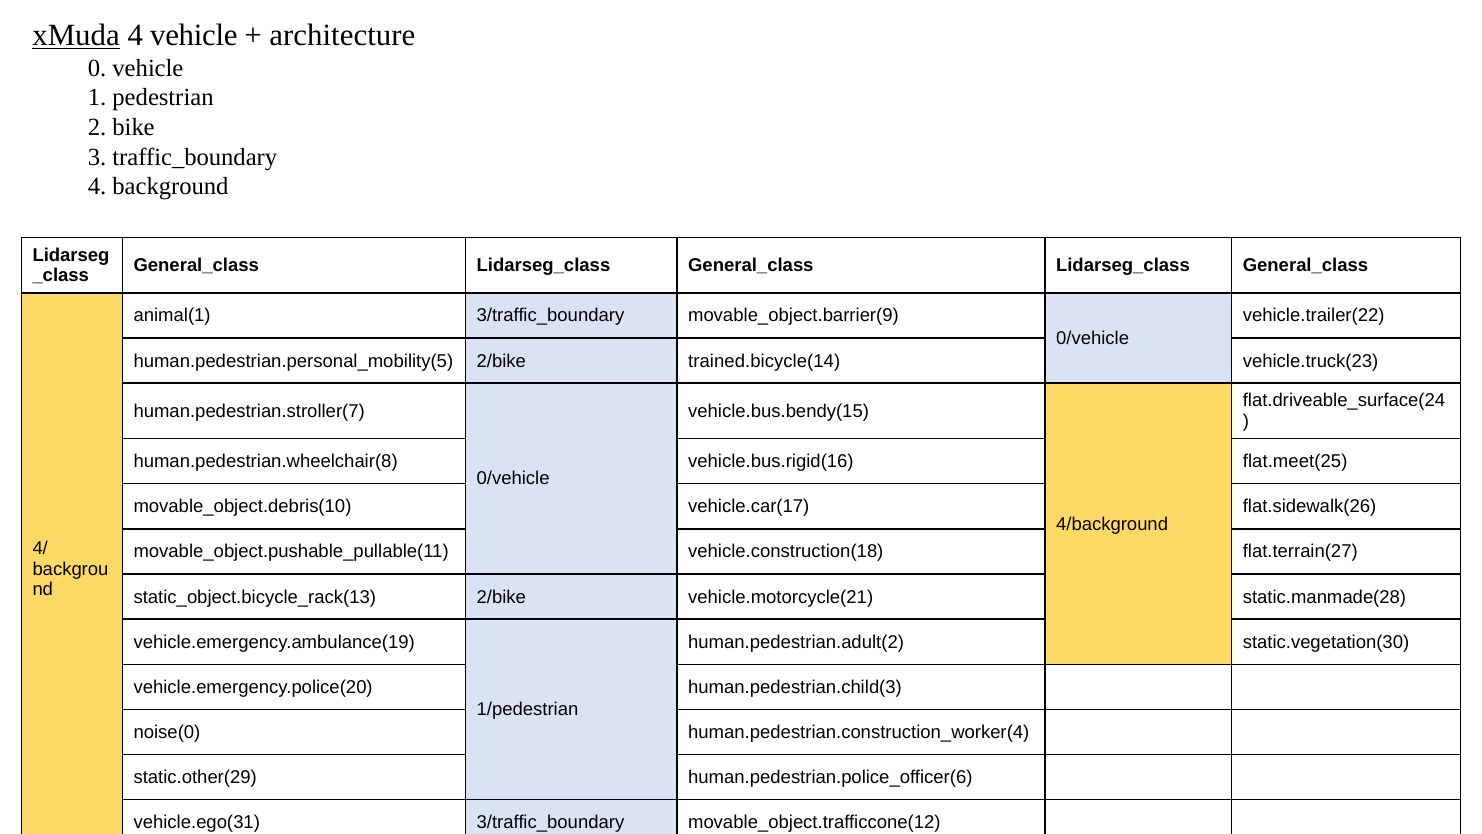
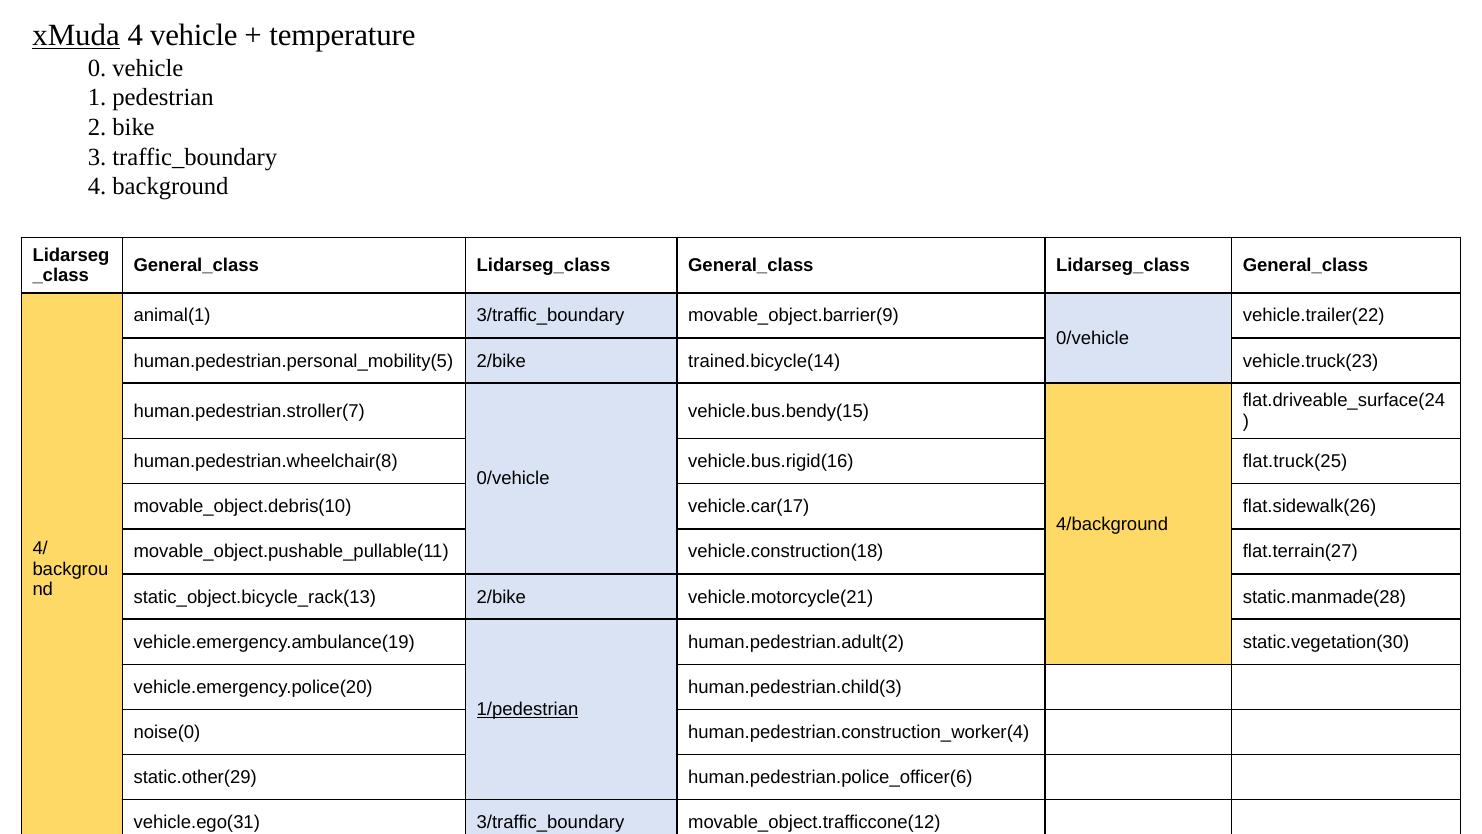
architecture: architecture -> temperature (342, 35)
flat.meet(25: flat.meet(25 -> flat.truck(25 (1295, 461)
1/pedestrian underline: none -> present (528, 709)
